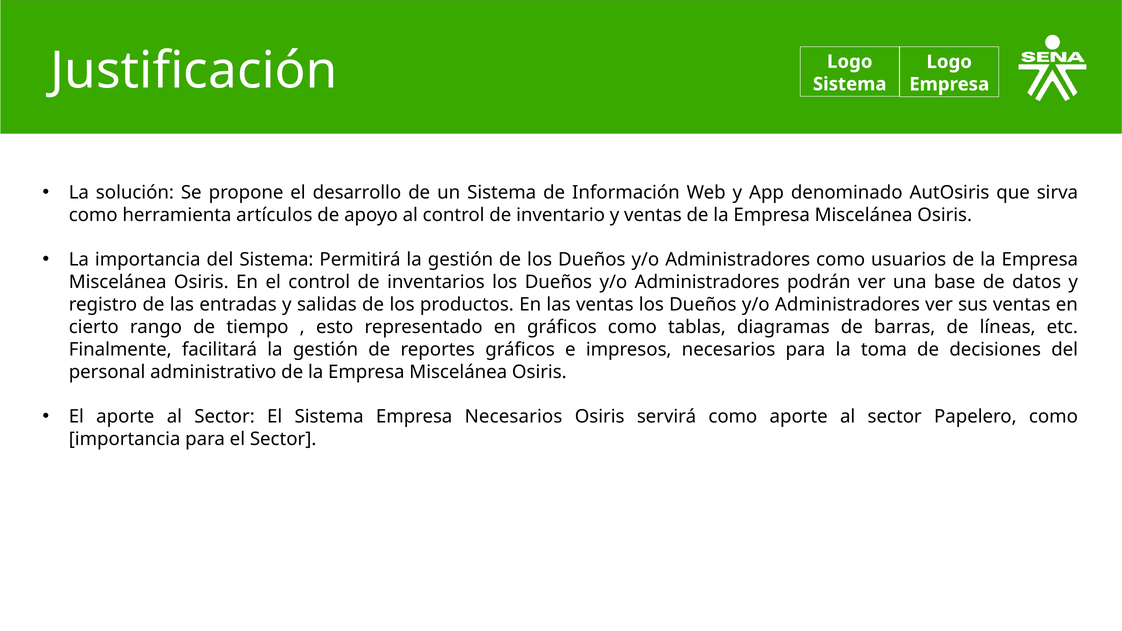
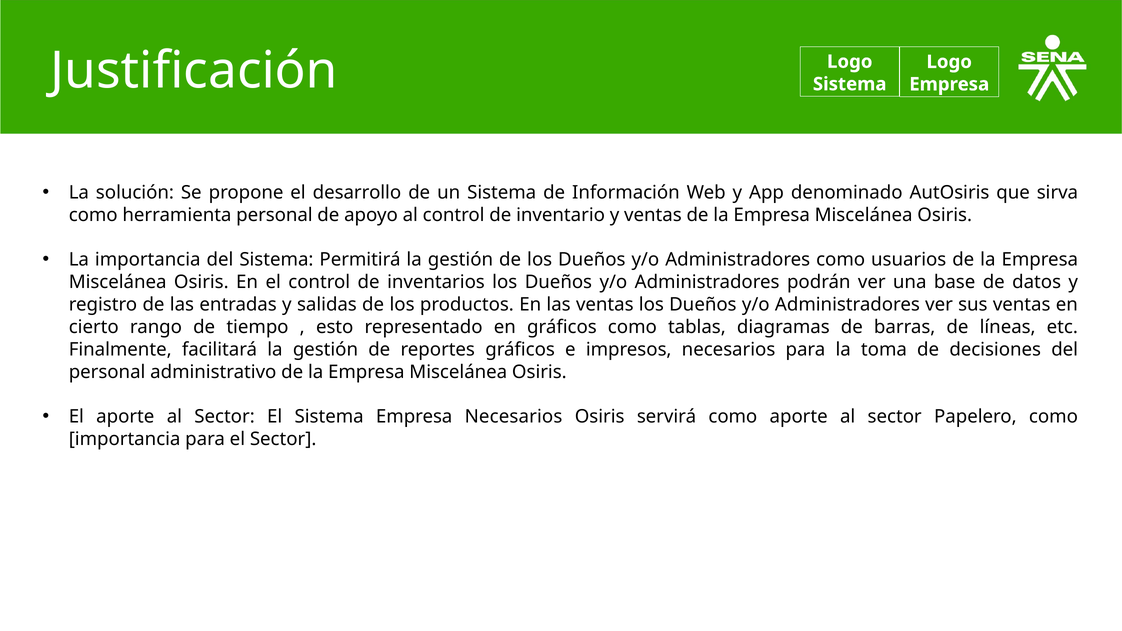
herramienta artículos: artículos -> personal (274, 215)
